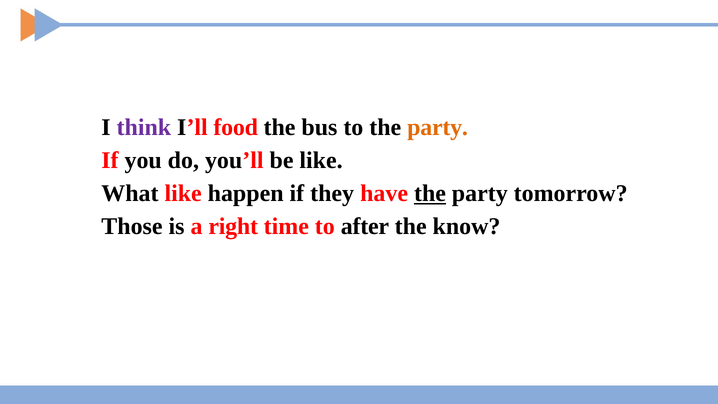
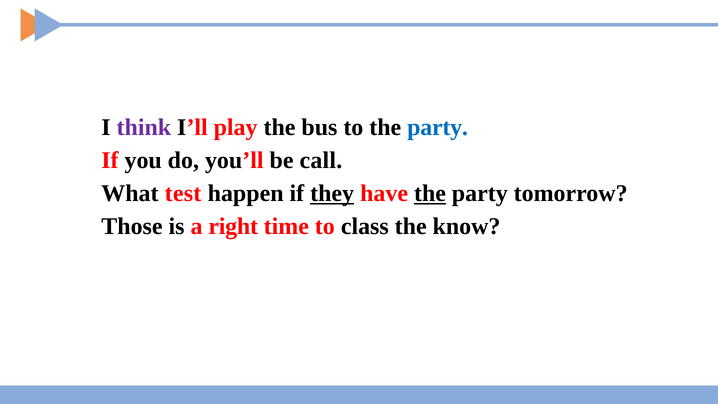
food: food -> play (236, 127)
party colour: orange -> blue (438, 127)
be like: like -> call (321, 160)
What like: like -> test (183, 193)
they underline: none -> present (332, 193)
after: after -> class (365, 226)
